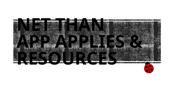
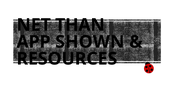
APPLIES: APPLIES -> SHOWN (90, 42)
